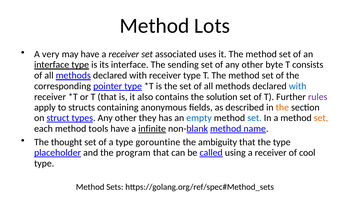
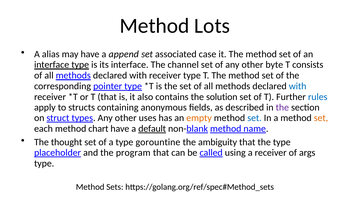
very: very -> alias (51, 54)
have a receiver: receiver -> append (124, 54)
uses: uses -> case (208, 54)
sending: sending -> channel (183, 65)
rules colour: purple -> blue (318, 97)
the colour: orange -> purple (282, 107)
they: they -> uses (148, 118)
empty colour: blue -> orange (199, 118)
tools: tools -> chart (98, 129)
infinite: infinite -> default (152, 129)
cool: cool -> args (307, 153)
